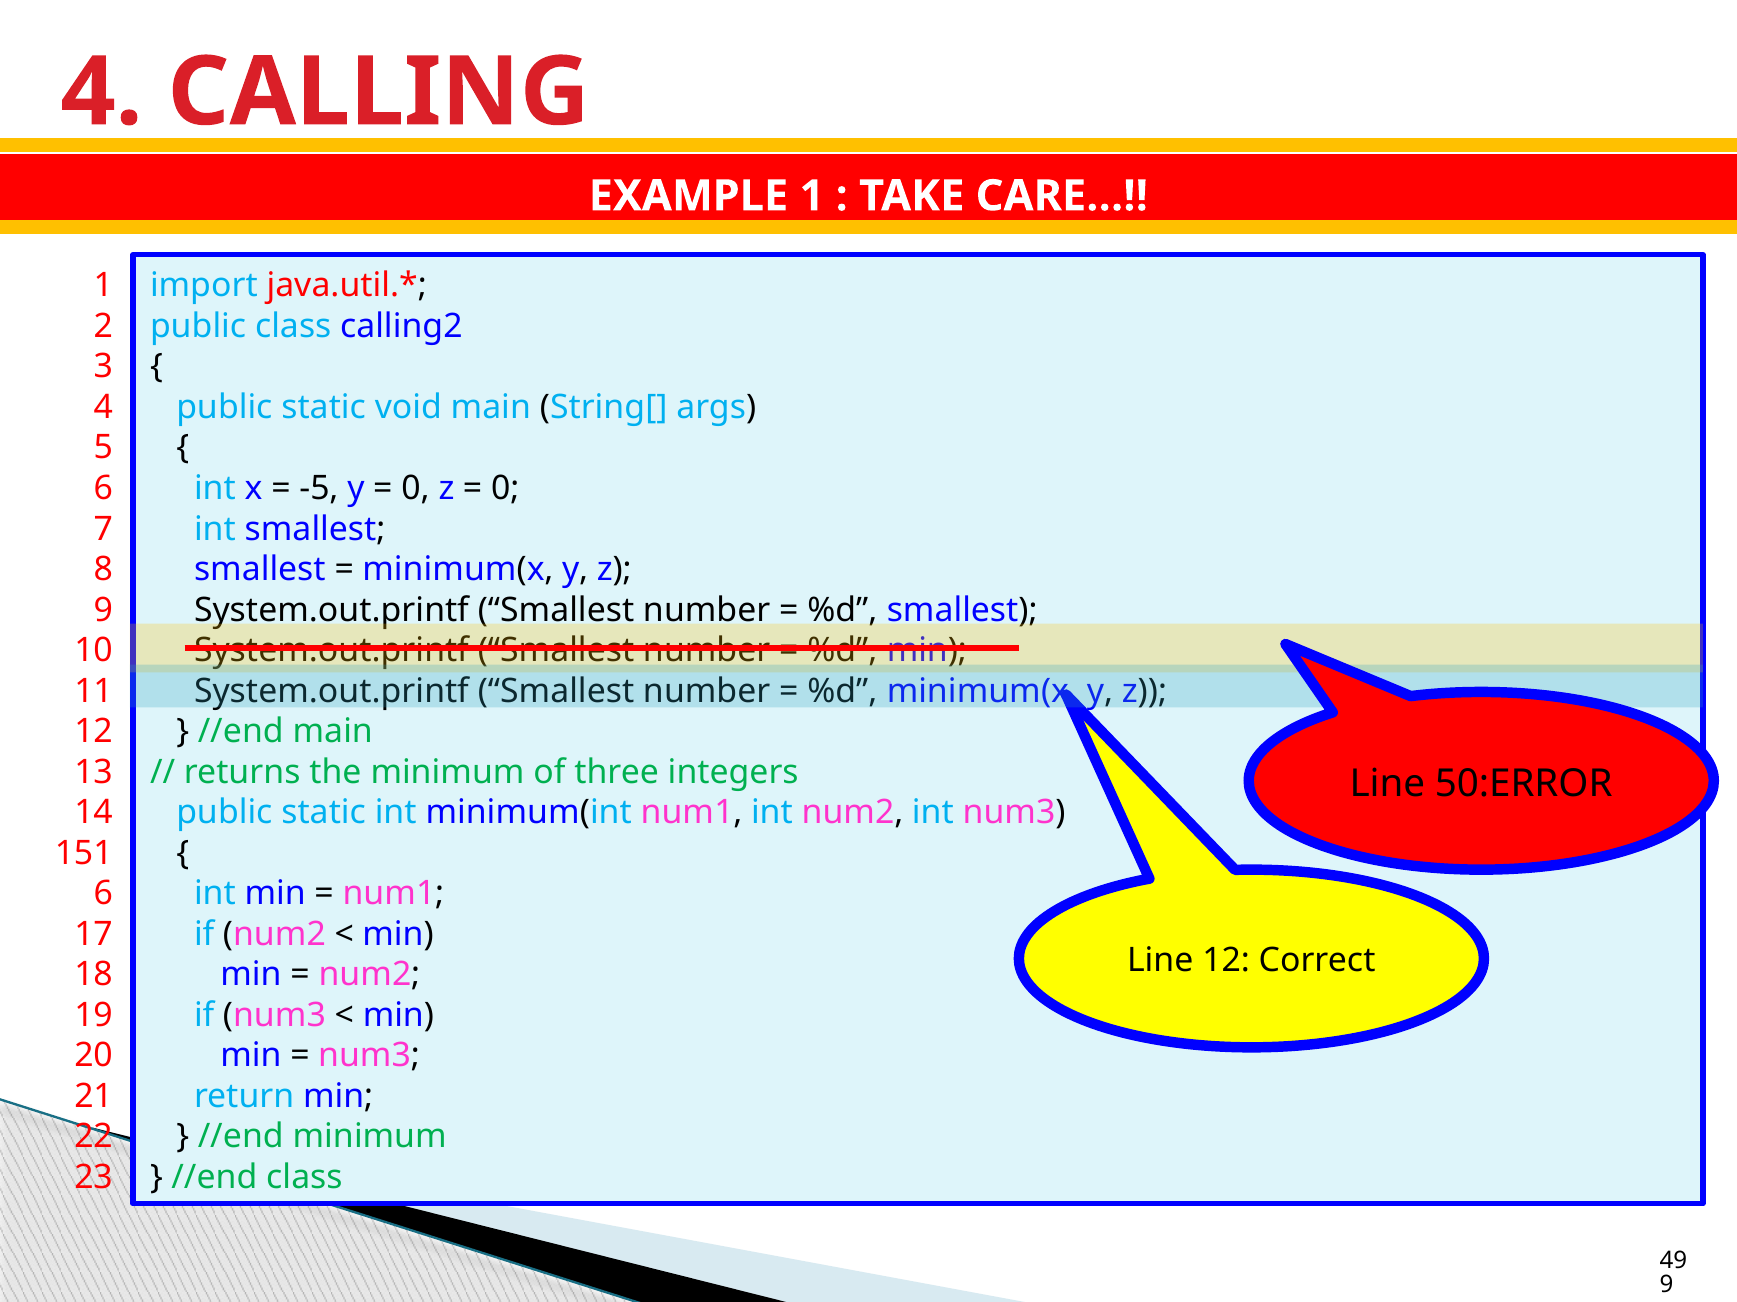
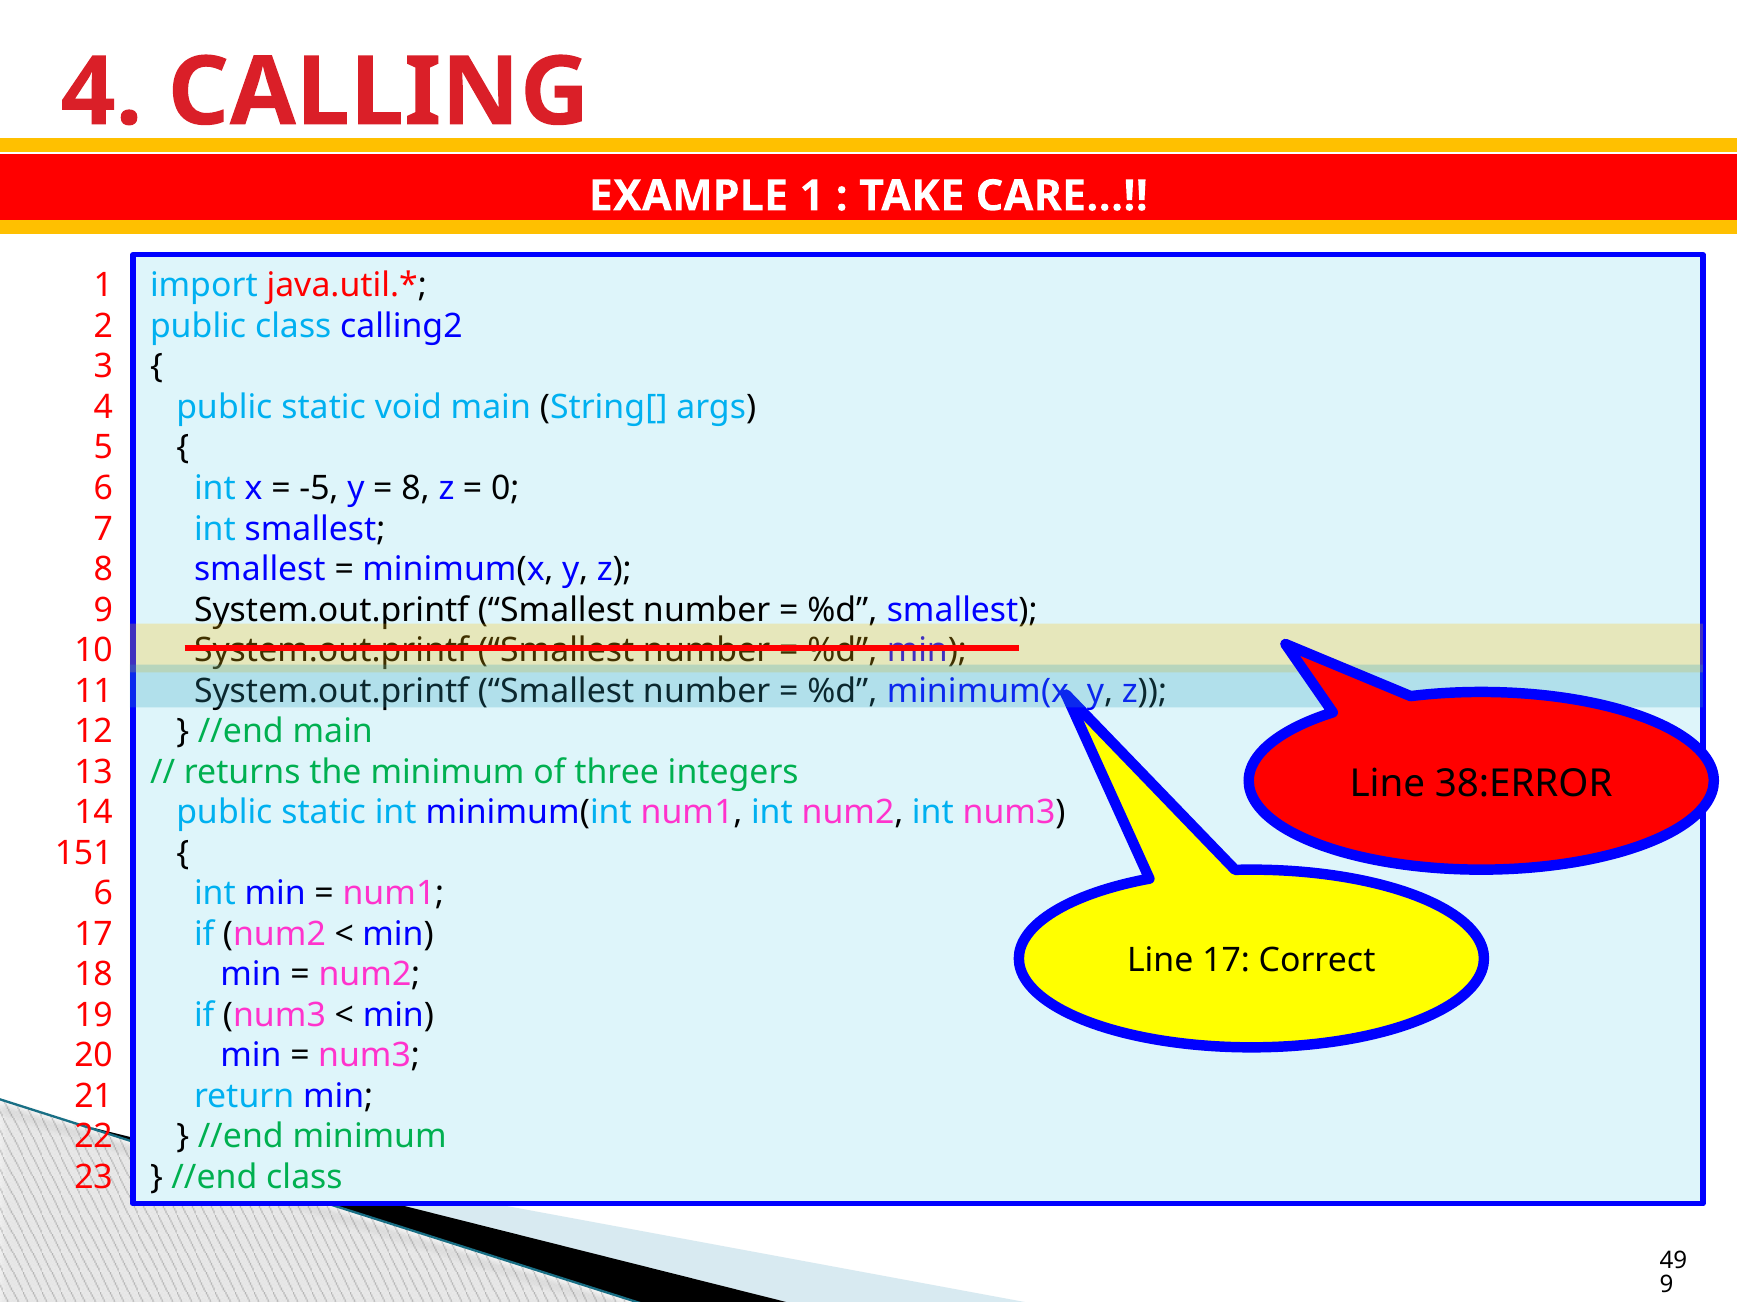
0: 0 -> 8 (415, 489)
50:ERROR: 50:ERROR -> 38:ERROR (1524, 784)
Line 12: 12 -> 17 (1226, 961)
